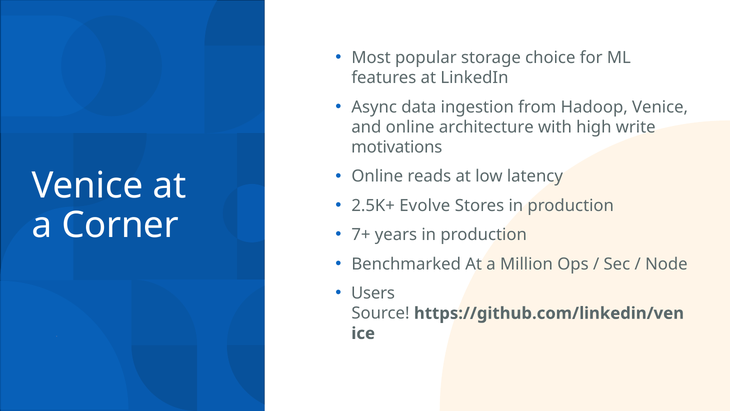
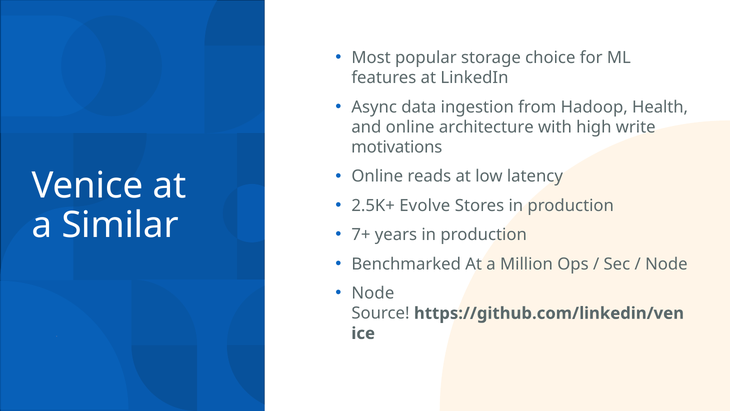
Hadoop Venice: Venice -> Health (660, 107)
Corner: Corner -> Similar (120, 225)
Users: Users -> Node (373, 293)
